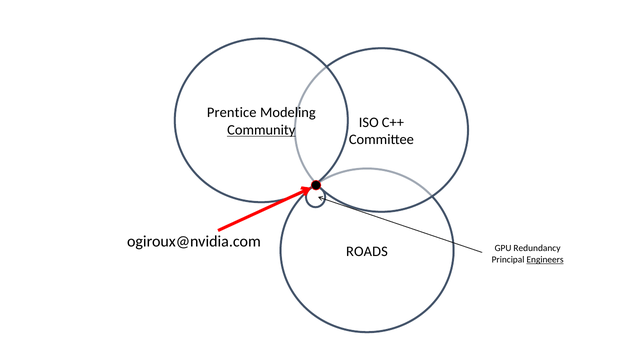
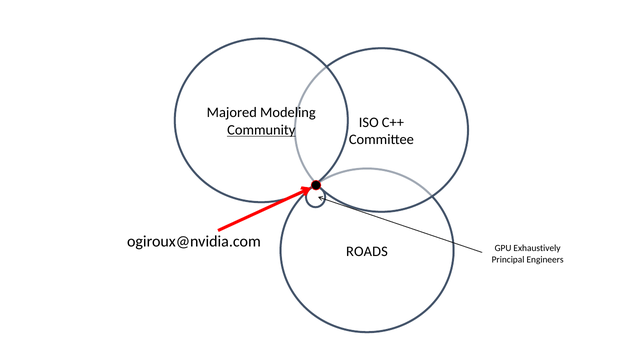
Prentice: Prentice -> Majored (232, 113)
Redundancy: Redundancy -> Exhaustively (537, 248)
Engineers underline: present -> none (545, 259)
